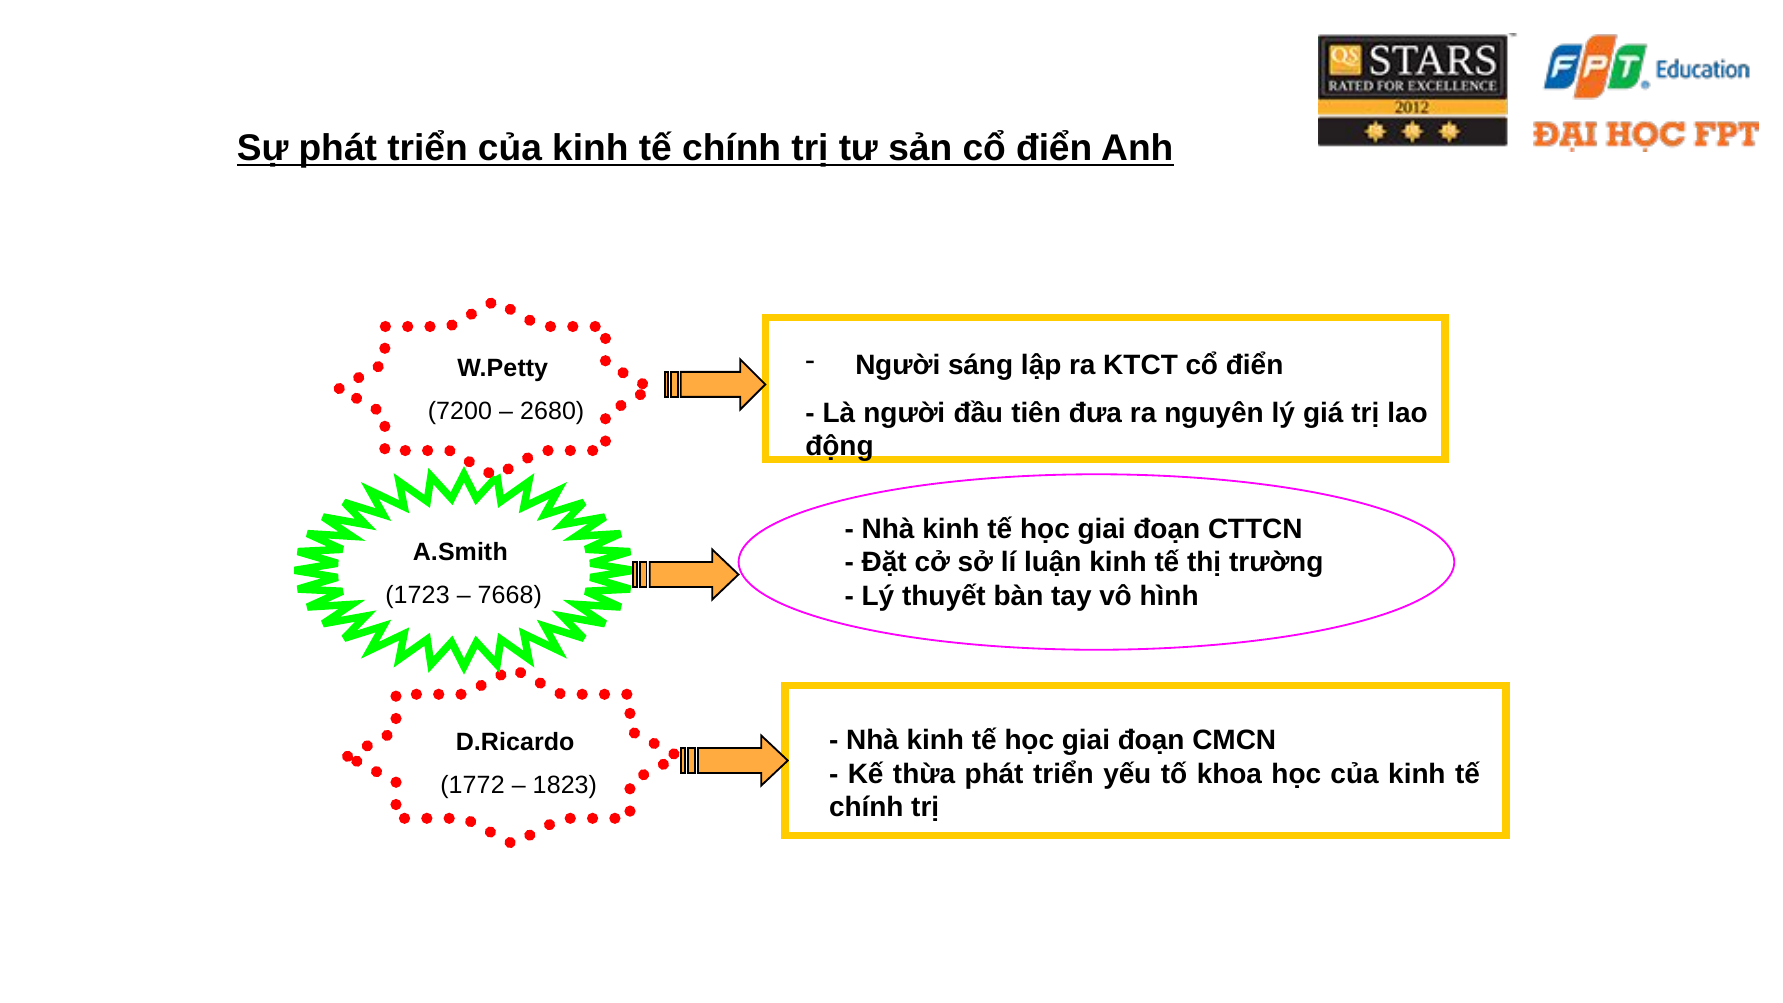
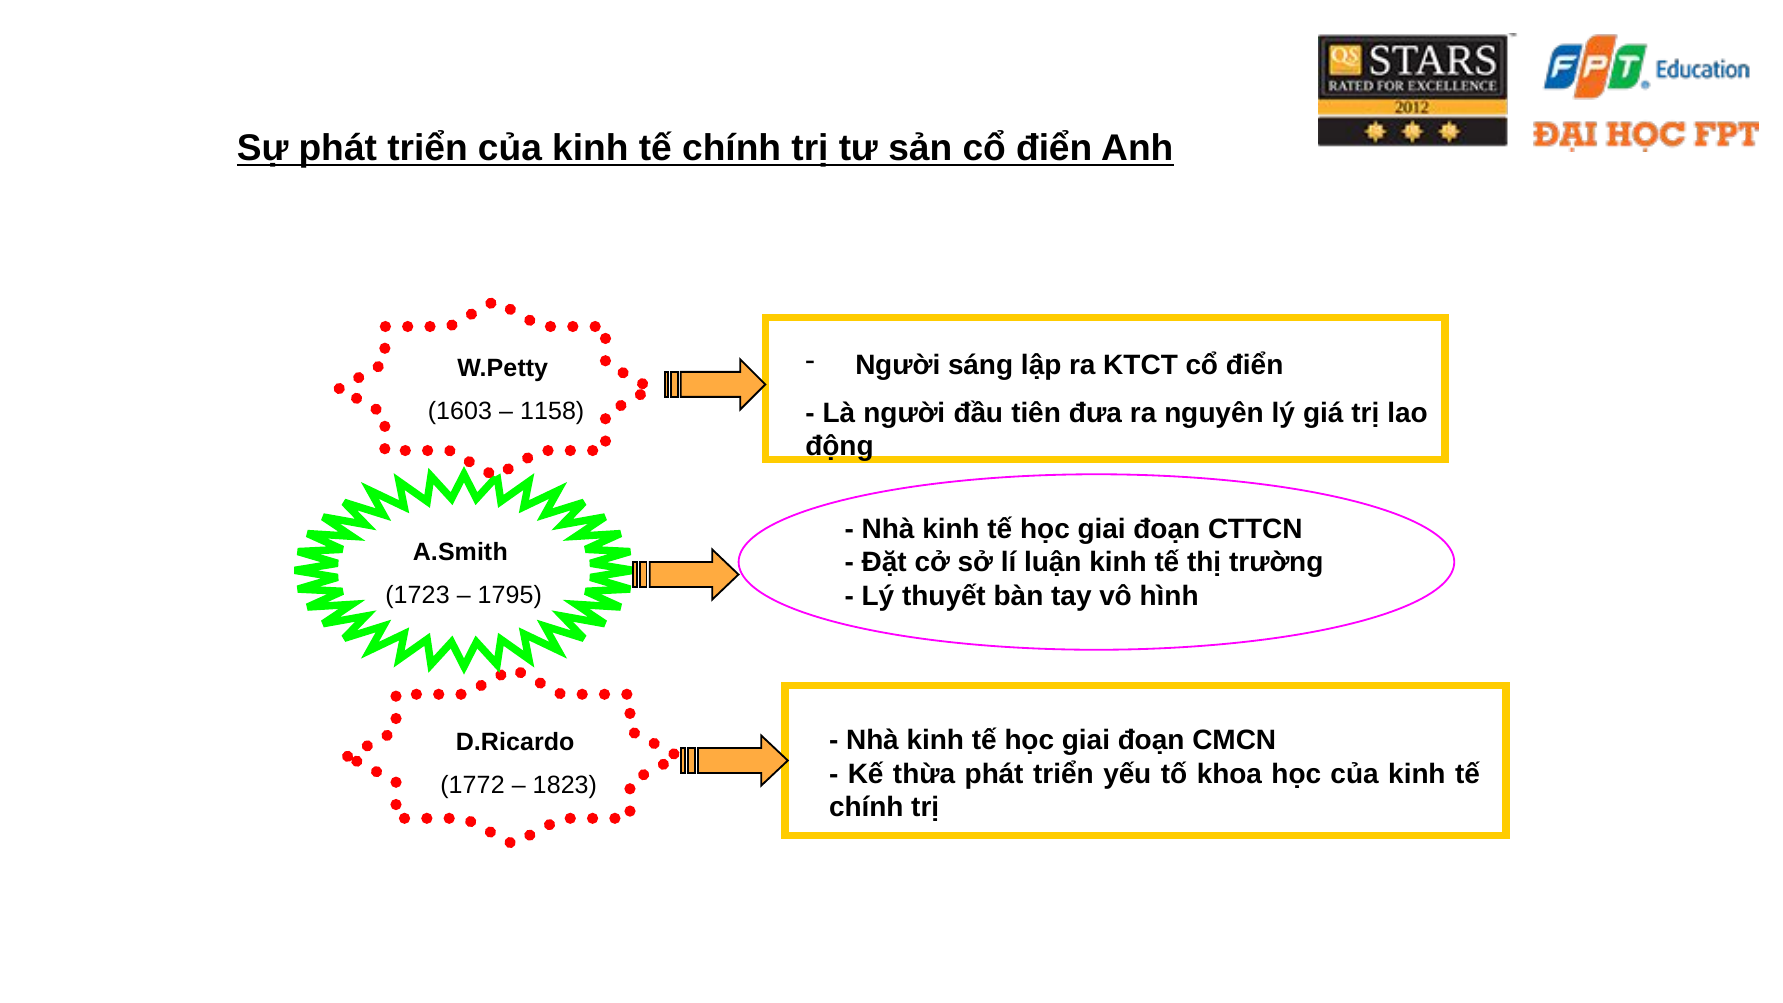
7200: 7200 -> 1603 (460, 411)
2680: 2680 -> 1158 (552, 411)
7668: 7668 -> 1795 (510, 595)
